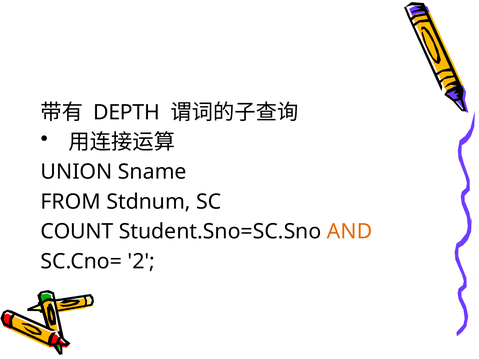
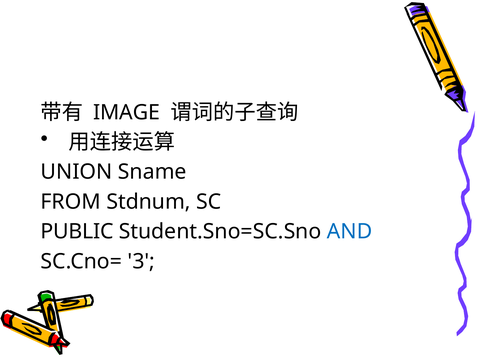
DEPTH: DEPTH -> IMAGE (127, 112)
COUNT: COUNT -> PUBLIC (77, 232)
AND colour: orange -> blue (350, 232)
2: 2 -> 3 (141, 261)
